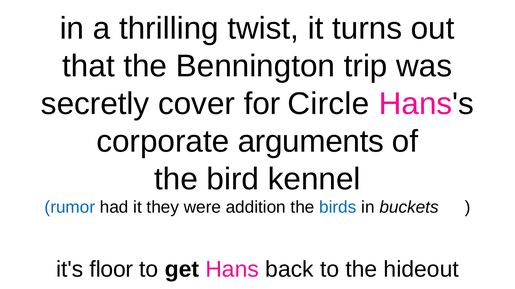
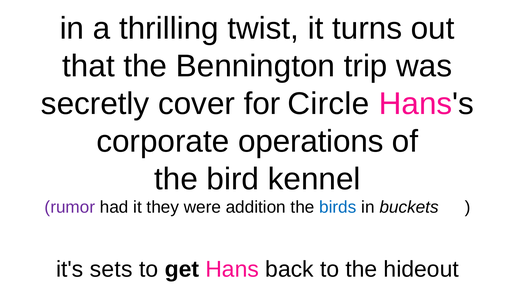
arguments: arguments -> operations (311, 142)
rumor colour: blue -> purple (70, 208)
floor: floor -> sets (111, 270)
